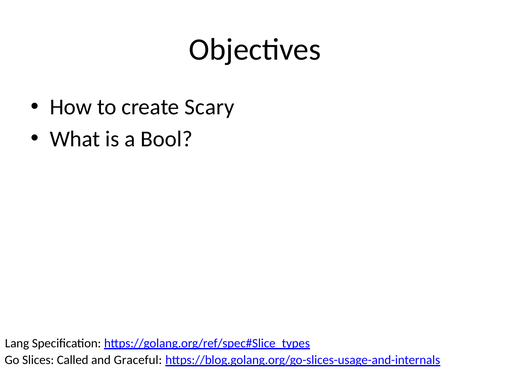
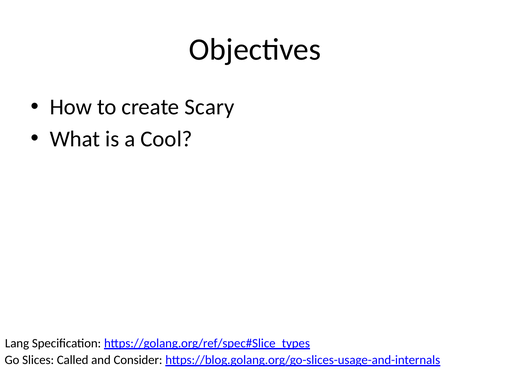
Bool: Bool -> Cool (166, 139)
Graceful: Graceful -> Consider (138, 360)
